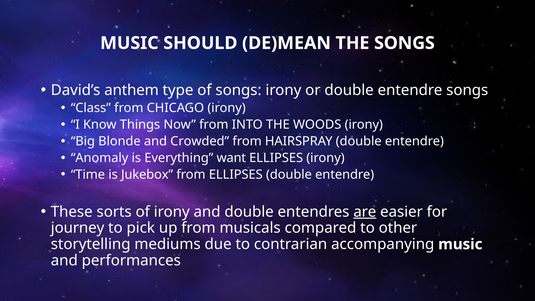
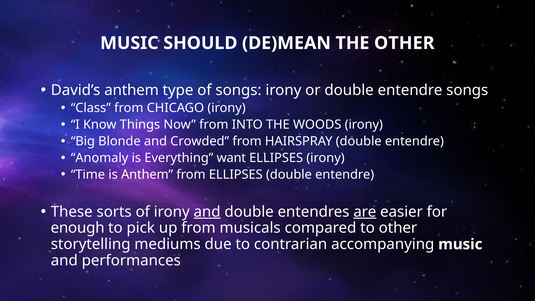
THE SONGS: SONGS -> OTHER (404, 43)
is Jukebox: Jukebox -> Anthem (147, 174)
and underline: none -> present (207, 212)
journey: journey -> enough (78, 228)
